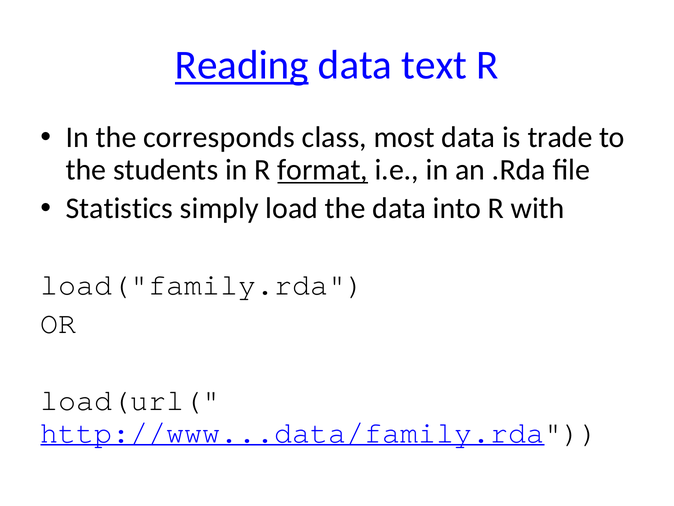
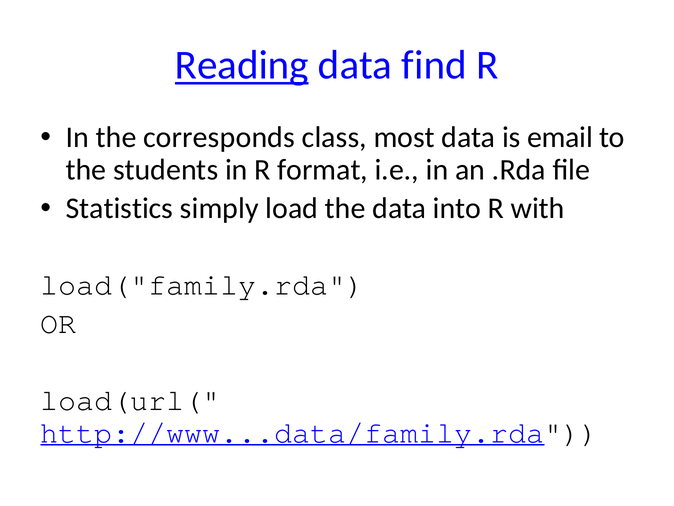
text: text -> find (434, 65)
trade: trade -> email (560, 137)
format underline: present -> none (323, 170)
